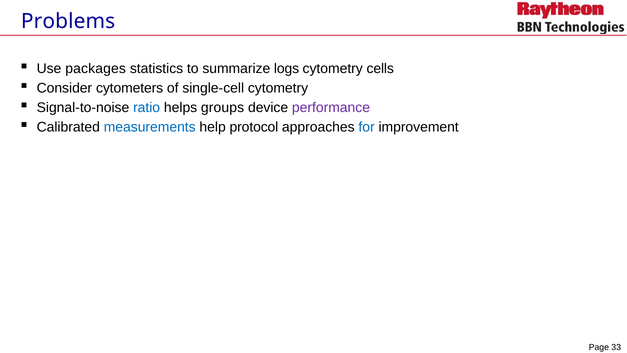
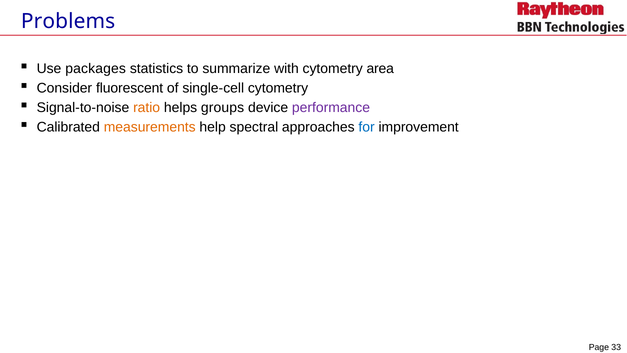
logs: logs -> with (286, 68)
cells: cells -> area (380, 68)
cytometers: cytometers -> fluorescent (130, 88)
ratio colour: blue -> orange (147, 107)
measurements colour: blue -> orange (150, 127)
protocol: protocol -> spectral (254, 127)
